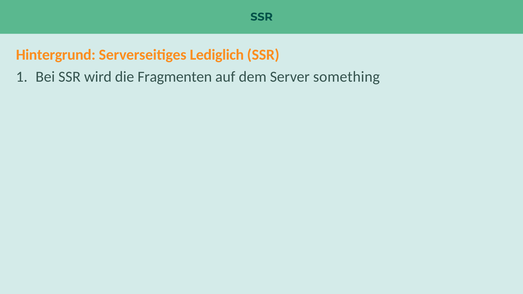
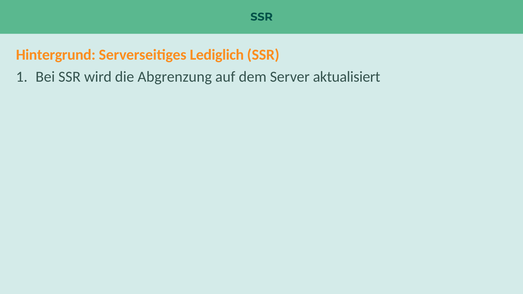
Fragmenten: Fragmenten -> Abgrenzung (175, 77)
something: something -> aktualisiert (347, 77)
